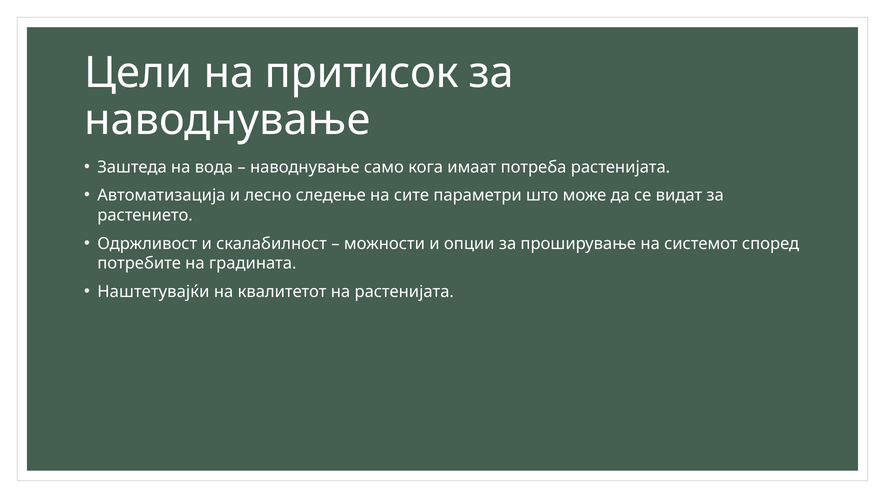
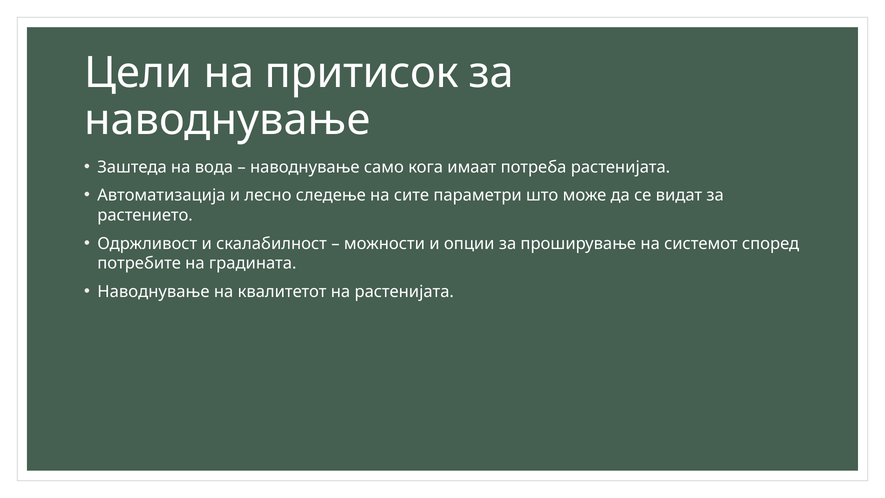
Наштетувајќи: Наштетувајќи -> Наводнување (153, 292)
